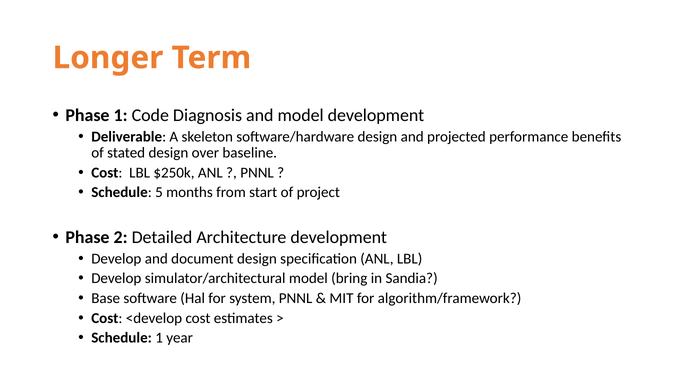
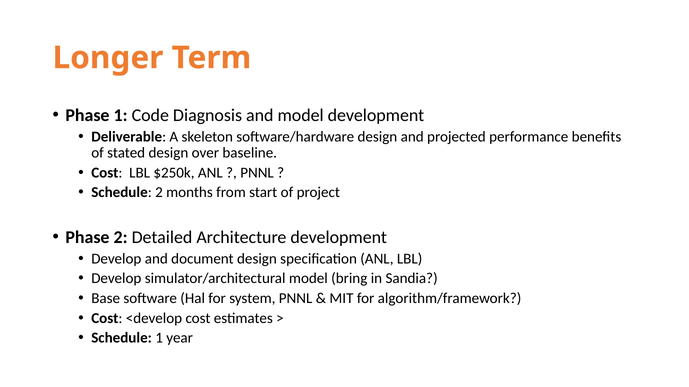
Schedule 5: 5 -> 2 (159, 193)
